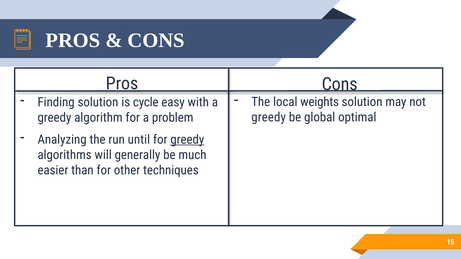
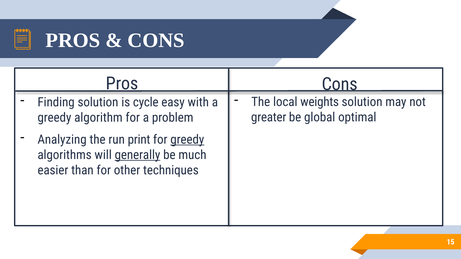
greedy: greedy -> greater (269, 117)
until: until -> print (139, 140)
generally underline: none -> present (137, 155)
